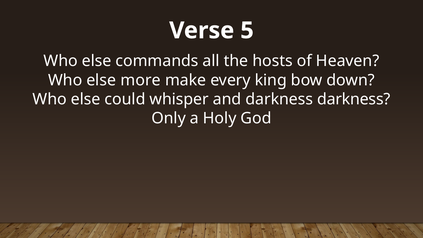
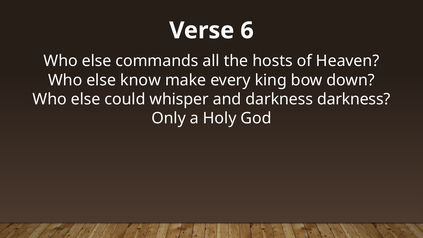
5: 5 -> 6 (247, 31)
morе: morе -> know (140, 80)
